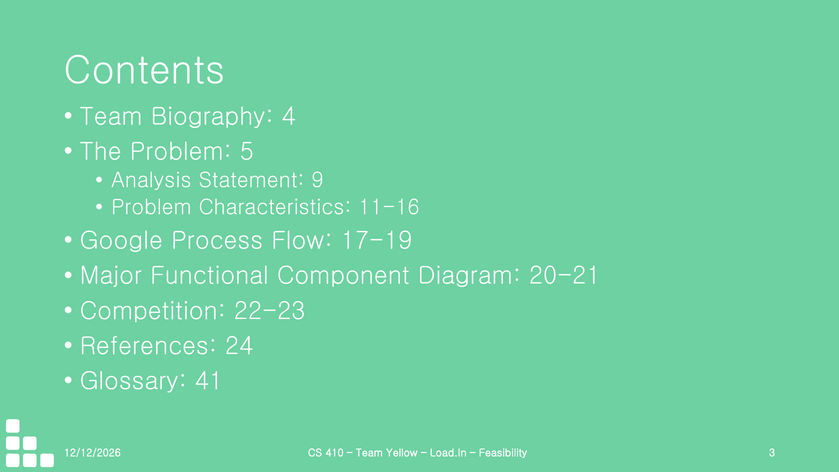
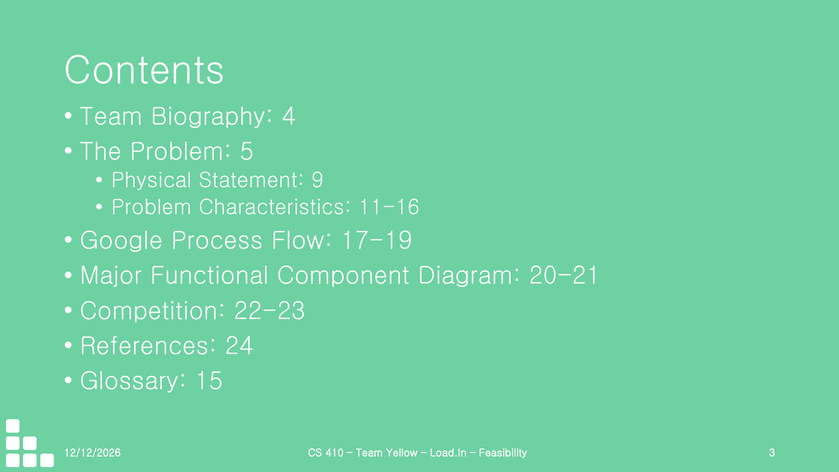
Analysis: Analysis -> Physical (151, 181)
41: 41 -> 15 (209, 381)
